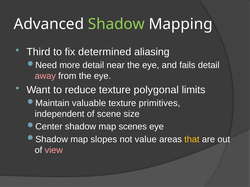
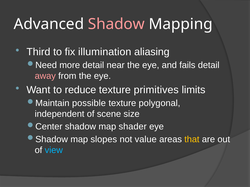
Shadow colour: light green -> pink (116, 24)
determined: determined -> illumination (105, 52)
polygonal: polygonal -> primitives (156, 90)
valuable: valuable -> possible (89, 103)
primitives: primitives -> polygonal (159, 103)
scenes: scenes -> shader (133, 127)
view colour: pink -> light blue (54, 150)
